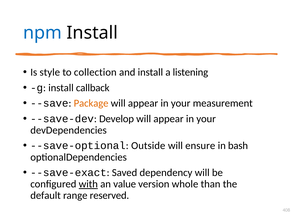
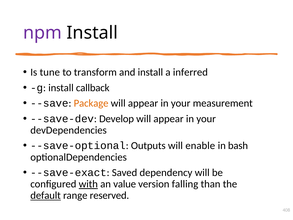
npm colour: blue -> purple (42, 33)
style: style -> tune (50, 72)
collection: collection -> transform (95, 72)
listening: listening -> inferred (190, 72)
Outside: Outside -> Outputs (148, 146)
ensure: ensure -> enable (200, 146)
whole: whole -> falling (185, 184)
default underline: none -> present (46, 195)
